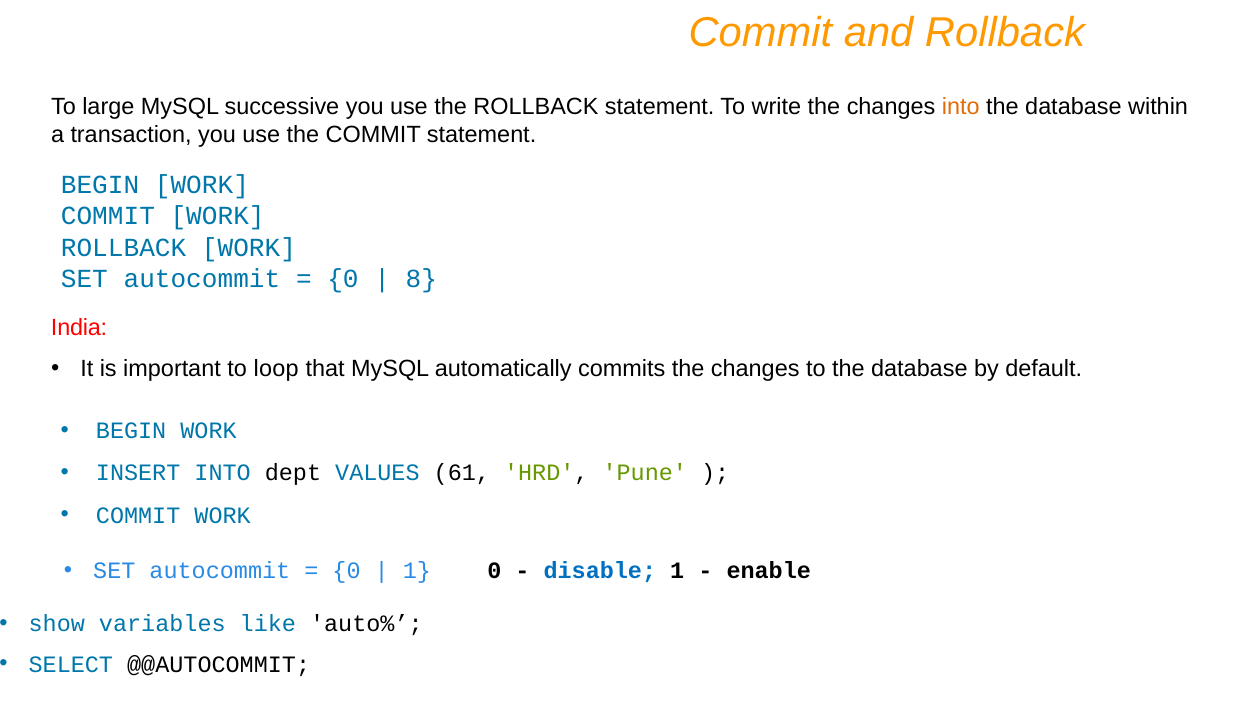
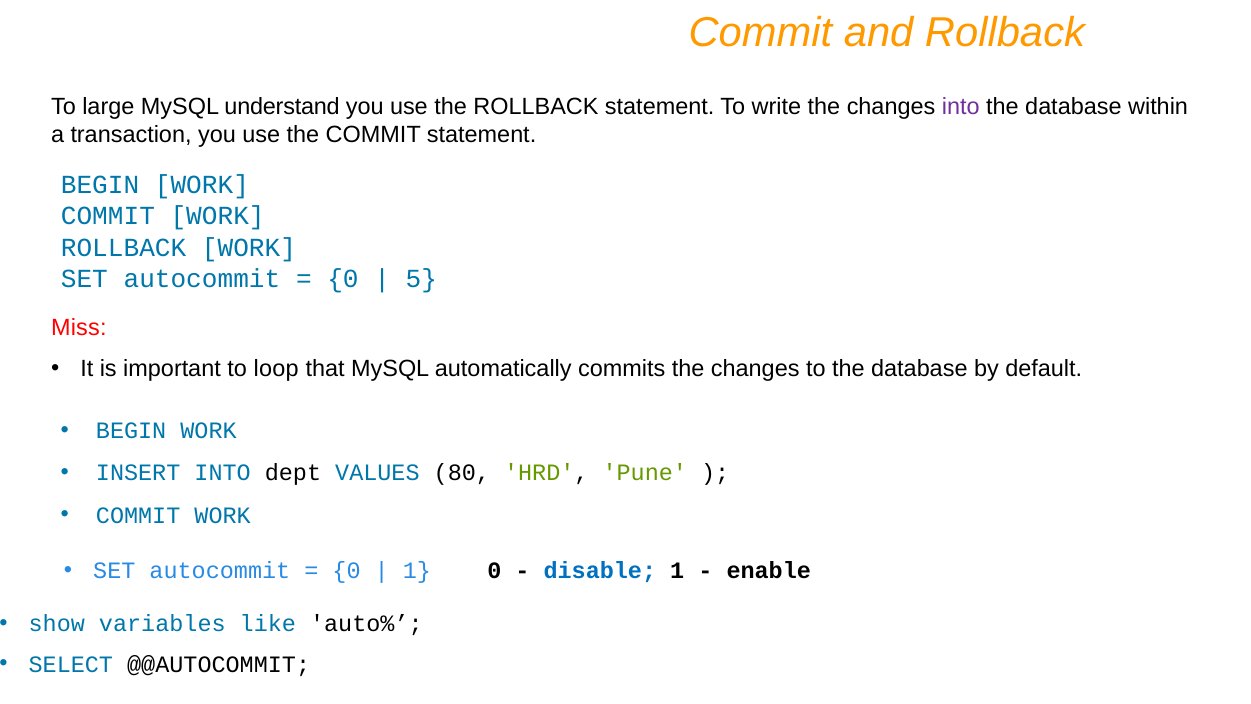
successive: successive -> understand (282, 106)
into colour: orange -> purple (961, 106)
8: 8 -> 5 (421, 279)
India: India -> Miss (79, 328)
61: 61 -> 80 (462, 473)
